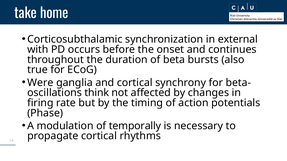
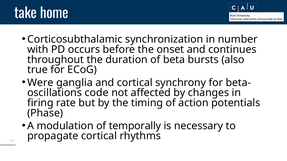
external: external -> number (238, 39)
think: think -> code (97, 93)
